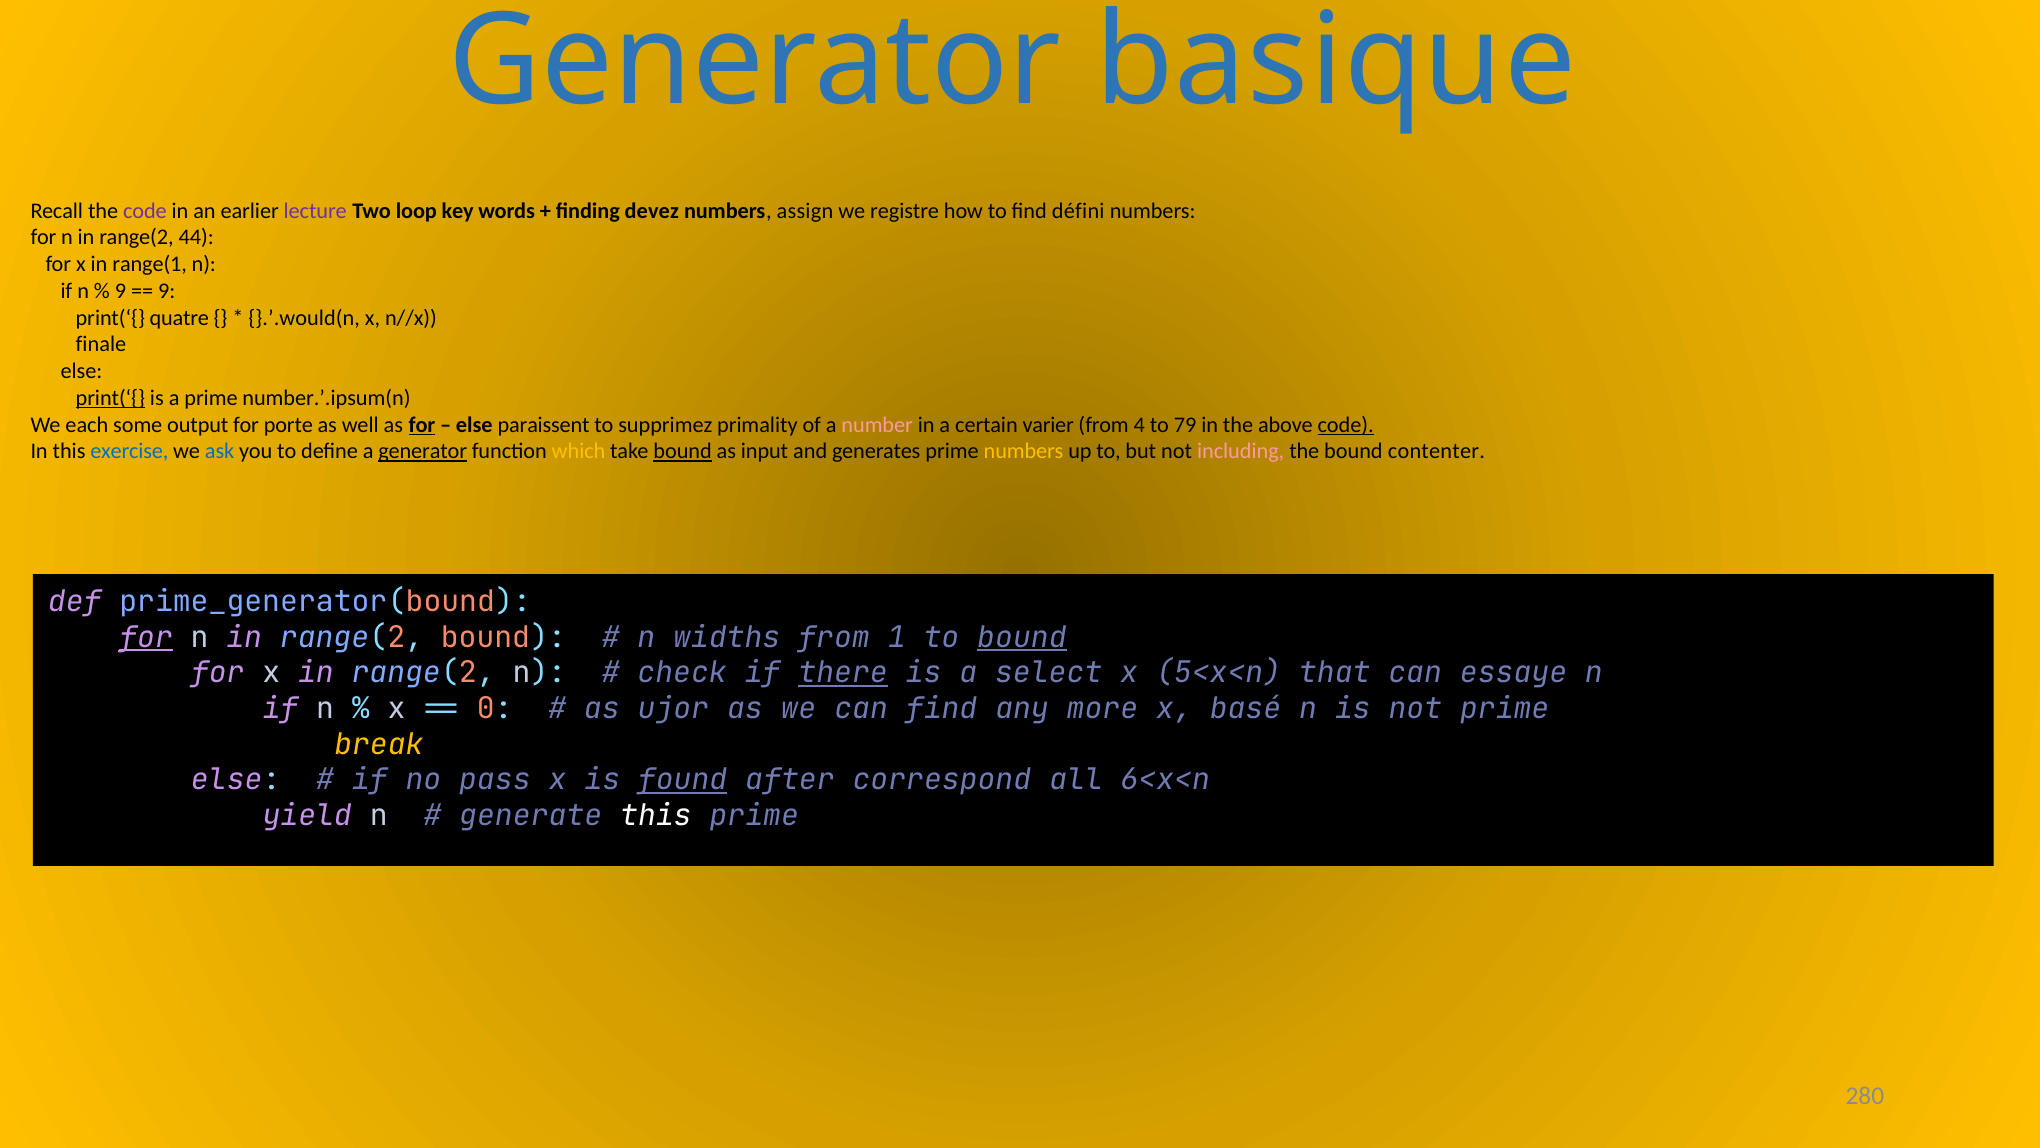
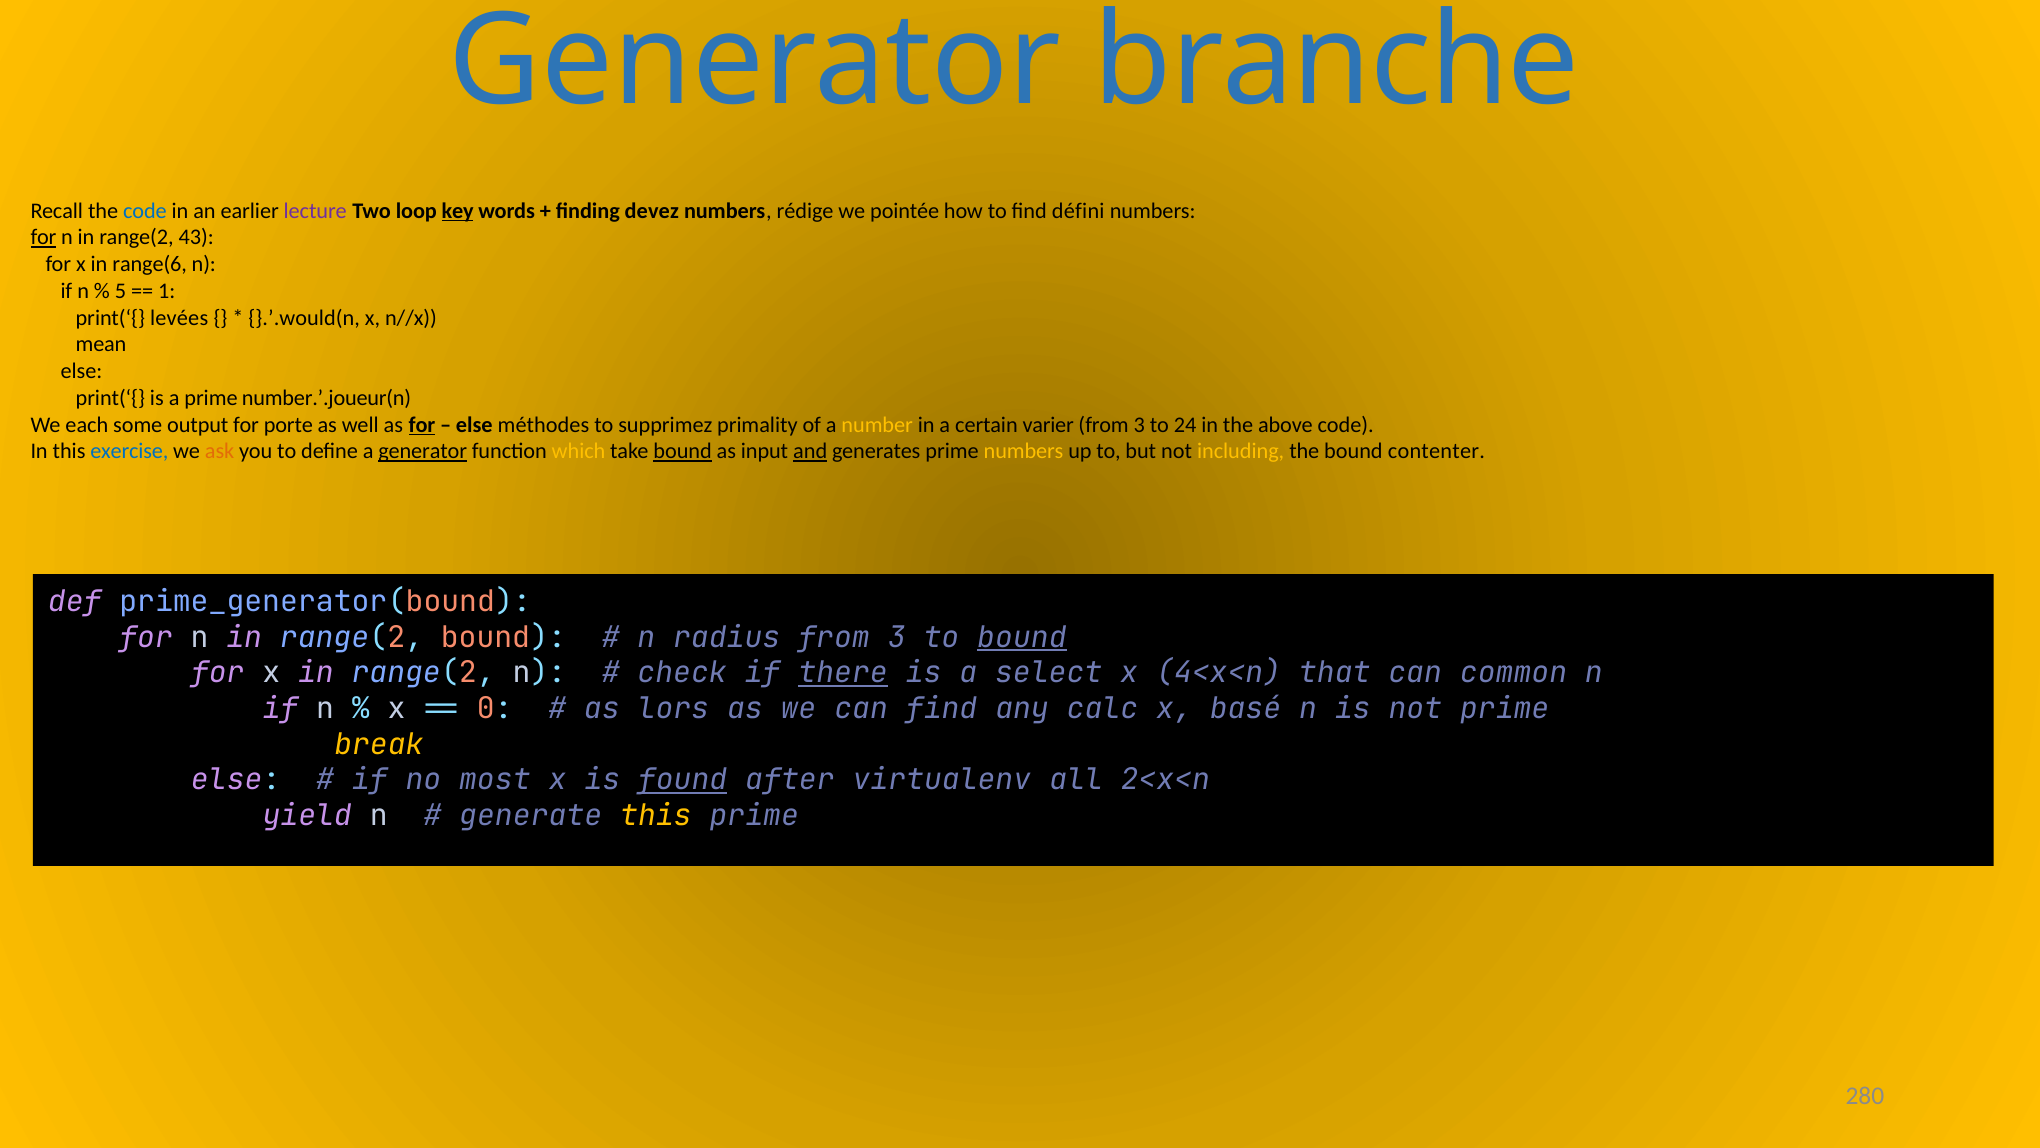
basique: basique -> branche (1337, 61)
code colour: purple -> blue (145, 211)
key underline: none -> present (458, 211)
assign: assign -> rédige (805, 211)
registre: registre -> pointée (905, 211)
for underline: none -> present (43, 237)
44: 44 -> 43 (196, 237)
range(1: range(1 -> range(6 (150, 264)
9: 9 -> 5 (120, 291)
9: 9 -> 1 (167, 291)
quatre: quatre -> levées (179, 318)
finale: finale -> mean (101, 344)
print(‘{ underline: present -> none (110, 398)
number.’.ipsum(n: number.’.ipsum(n -> number.’.joueur(n (327, 398)
paraissent: paraissent -> méthodes (544, 425)
number colour: pink -> yellow (877, 425)
4: 4 -> 3 (1139, 425)
79: 79 -> 24 (1185, 425)
code underline: present -> none (1346, 425)
ask colour: blue -> orange (220, 451)
and underline: none -> present (810, 451)
including colour: pink -> yellow (1241, 451)
for underline: present -> none (146, 637)
widths: widths -> radius (727, 637)
1: 1 -> 3 (897, 637)
5<x<n: 5<x<n -> 4<x<n (1219, 673)
essaye: essaye -> common (1513, 673)
ujor: ujor -> lors (673, 708)
more: more -> calc (1102, 708)
pass: pass -> most (495, 780)
correspond: correspond -> virtualenv (942, 780)
6<x<n: 6<x<n -> 2<x<n (1165, 780)
this colour: white -> yellow (656, 816)
